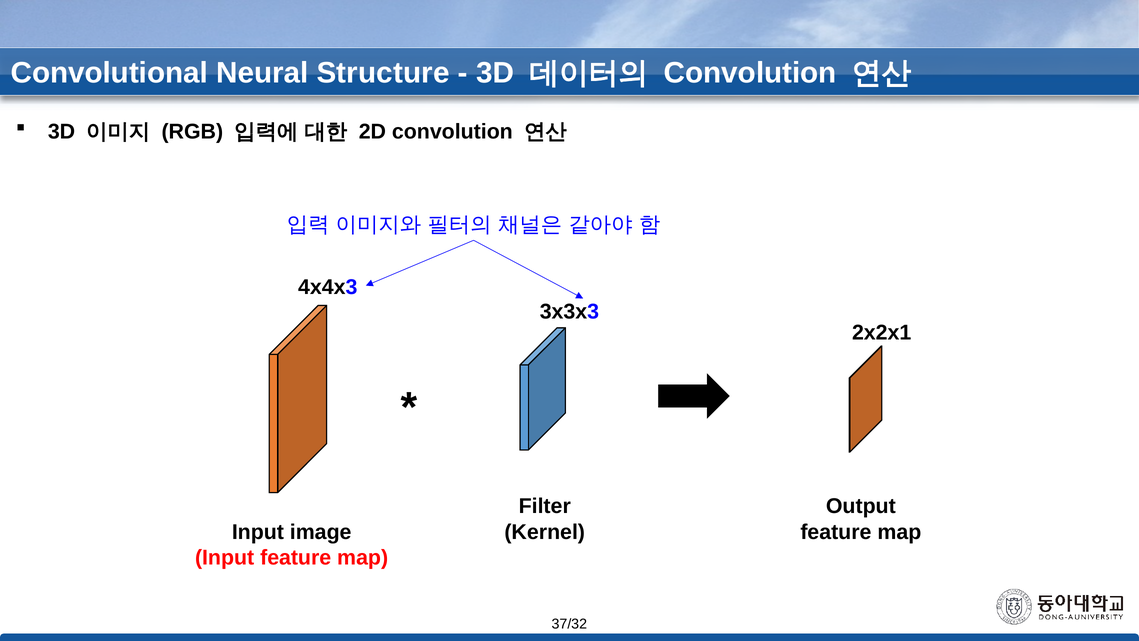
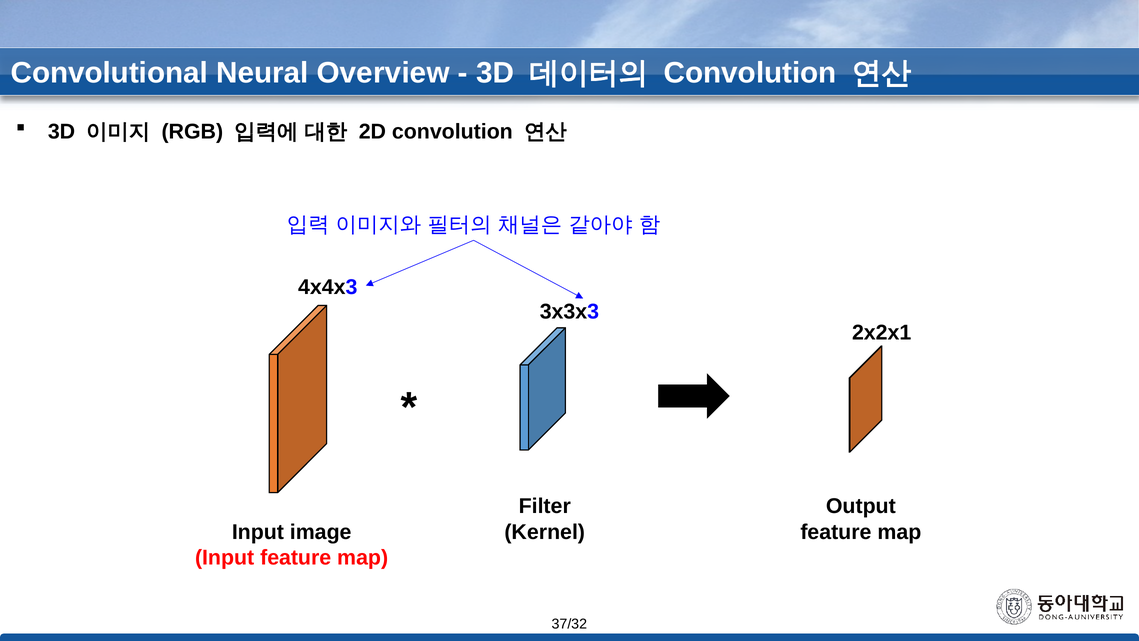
Structure: Structure -> Overview (383, 73)
